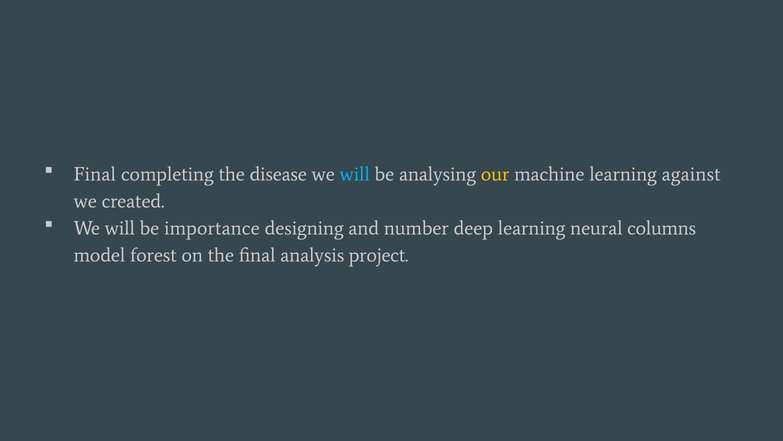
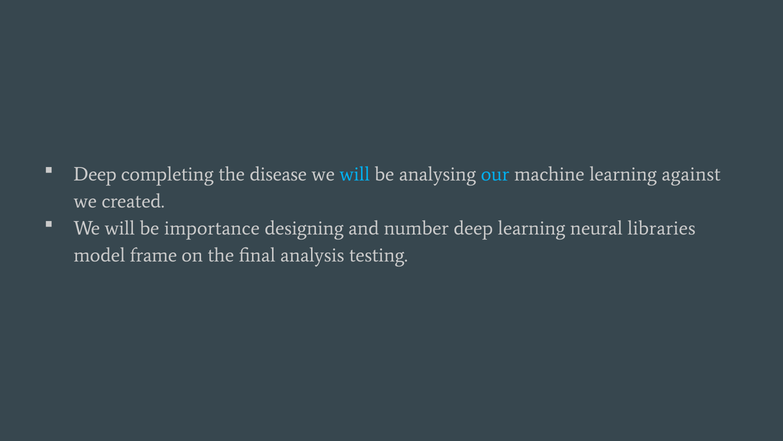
Final: Final -> Deep (95, 174)
our colour: yellow -> light blue (495, 174)
columns: columns -> libraries (661, 228)
forest: forest -> frame (153, 255)
project: project -> testing (378, 255)
